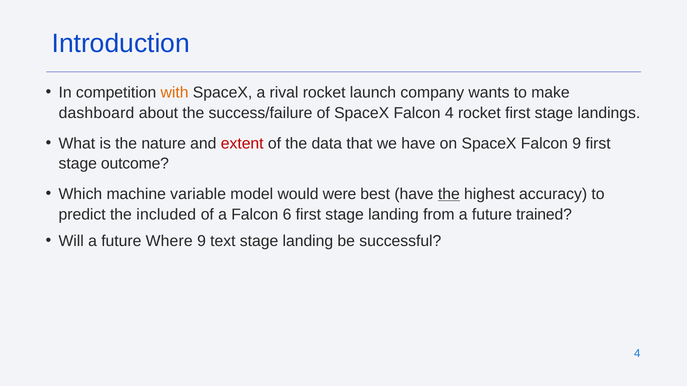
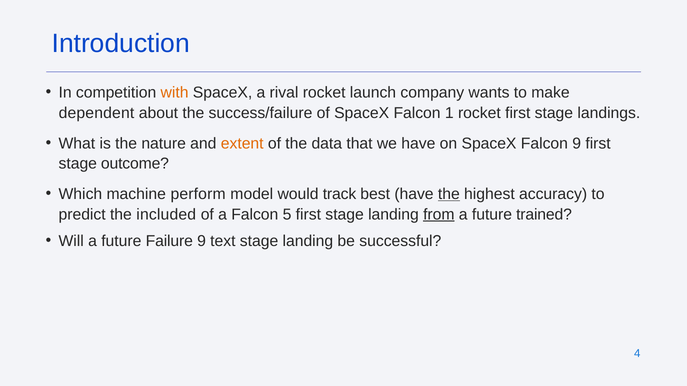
dashboard: dashboard -> dependent (96, 113)
Falcon 4: 4 -> 1 (449, 113)
extent colour: red -> orange (242, 143)
variable: variable -> perform (198, 194)
were: were -> track (340, 194)
6: 6 -> 5 (287, 215)
from underline: none -> present (439, 215)
Where: Where -> Failure (169, 241)
